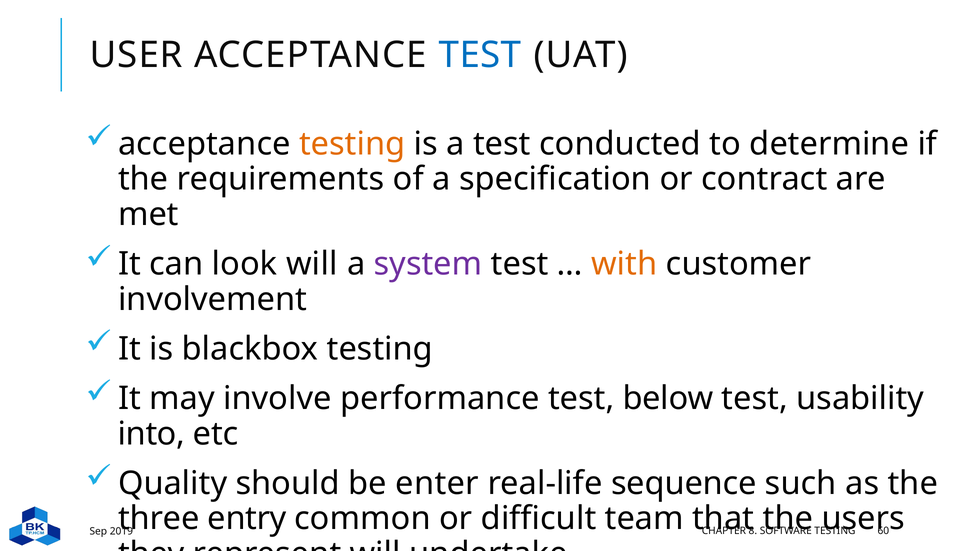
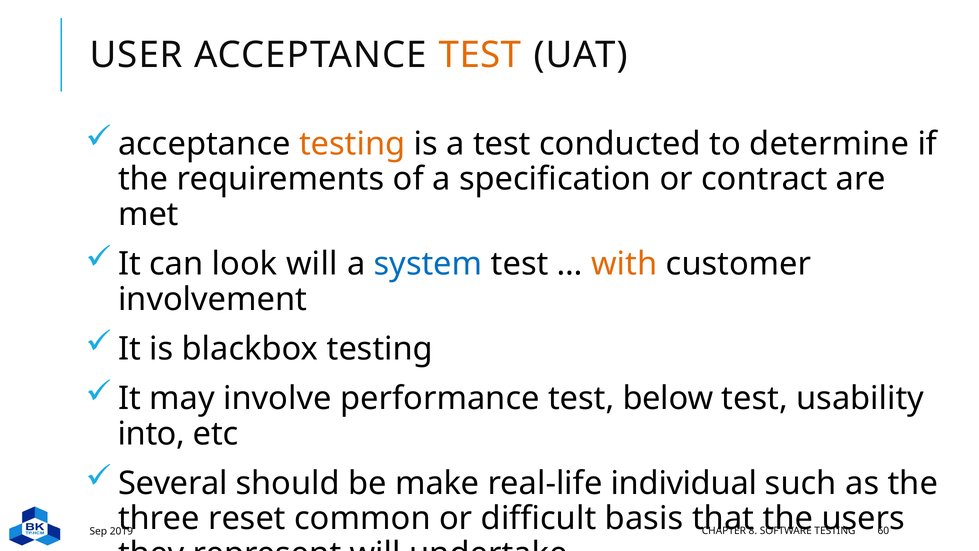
TEST colour: blue -> orange (480, 55)
system colour: purple -> blue (428, 264)
Quality: Quality -> Several (173, 483)
enter: enter -> make (437, 483)
sequence: sequence -> individual (684, 483)
entry: entry -> reset (247, 518)
team: team -> basis (644, 518)
